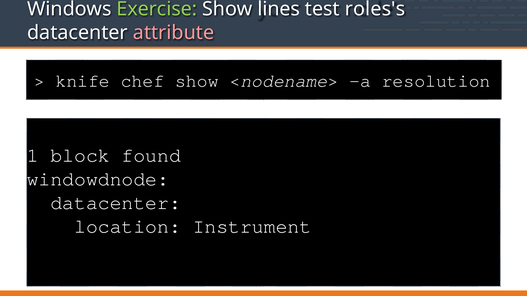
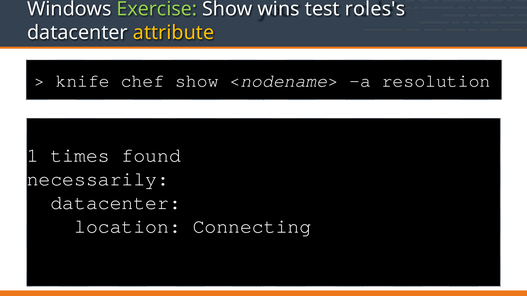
lines: lines -> wins (279, 9)
attribute colour: pink -> yellow (174, 33)
block: block -> times (80, 156)
windowdnode: windowdnode -> necessarily (98, 179)
Instrument: Instrument -> Connecting (252, 227)
